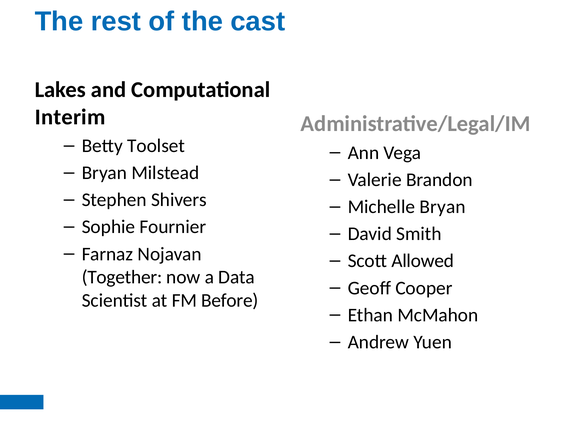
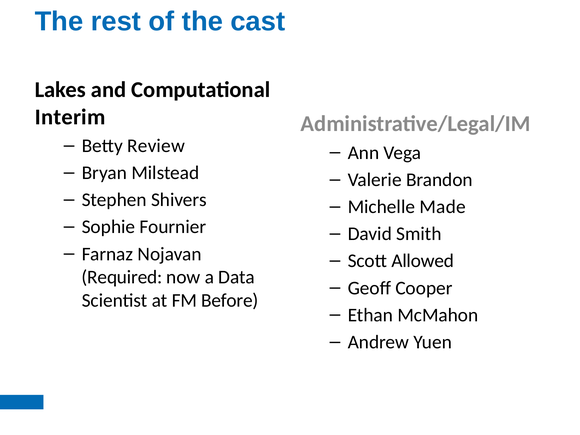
Toolset: Toolset -> Review (156, 146)
Michelle Bryan: Bryan -> Made (443, 207)
Together: Together -> Required (122, 277)
